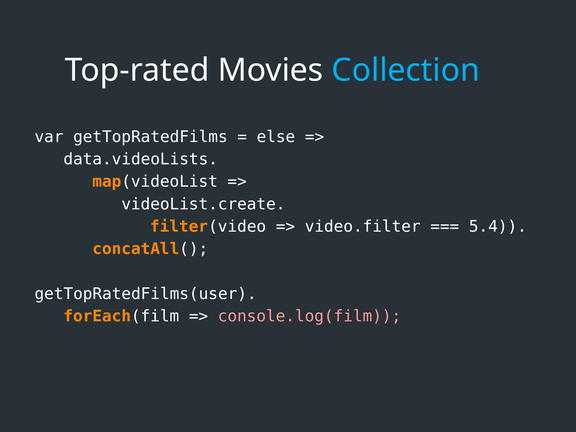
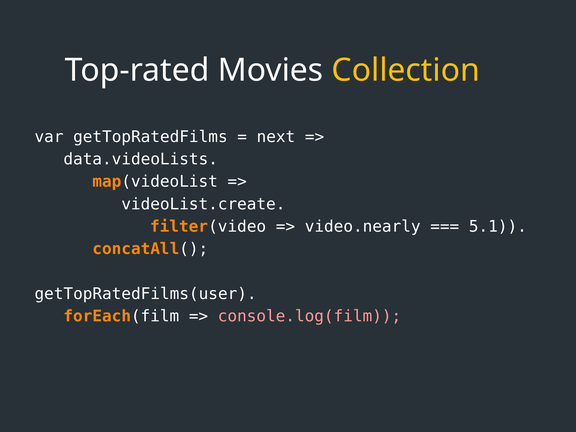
Collection colour: light blue -> yellow (406, 70)
else: else -> next (276, 137)
video.filter: video.filter -> video.nearly (363, 227)
5.4: 5.4 -> 5.1 (498, 227)
